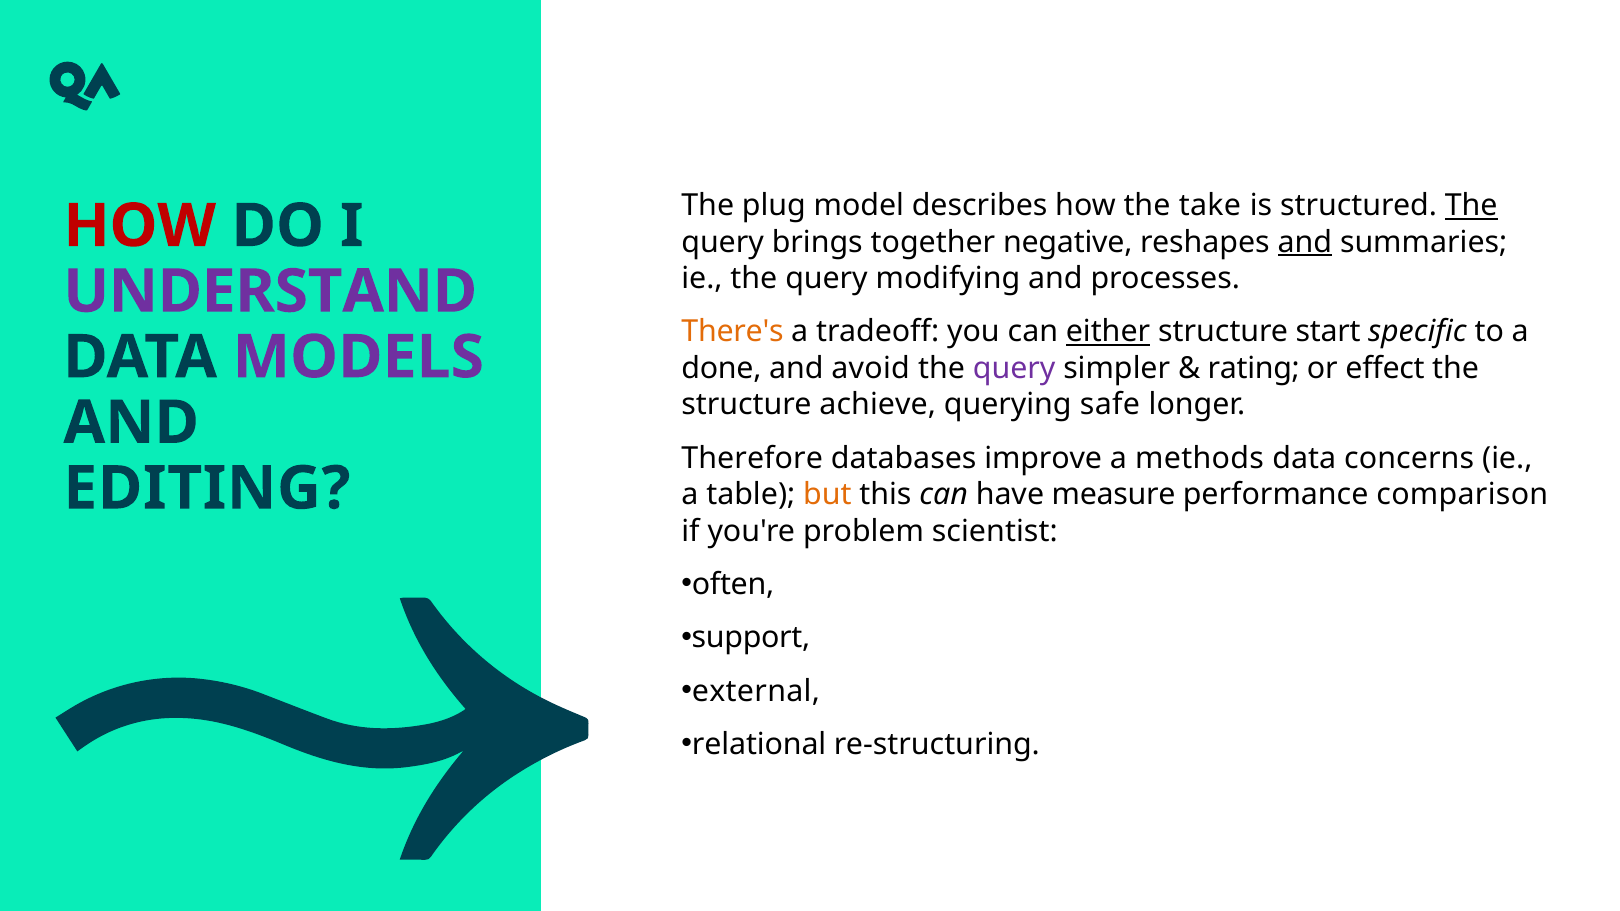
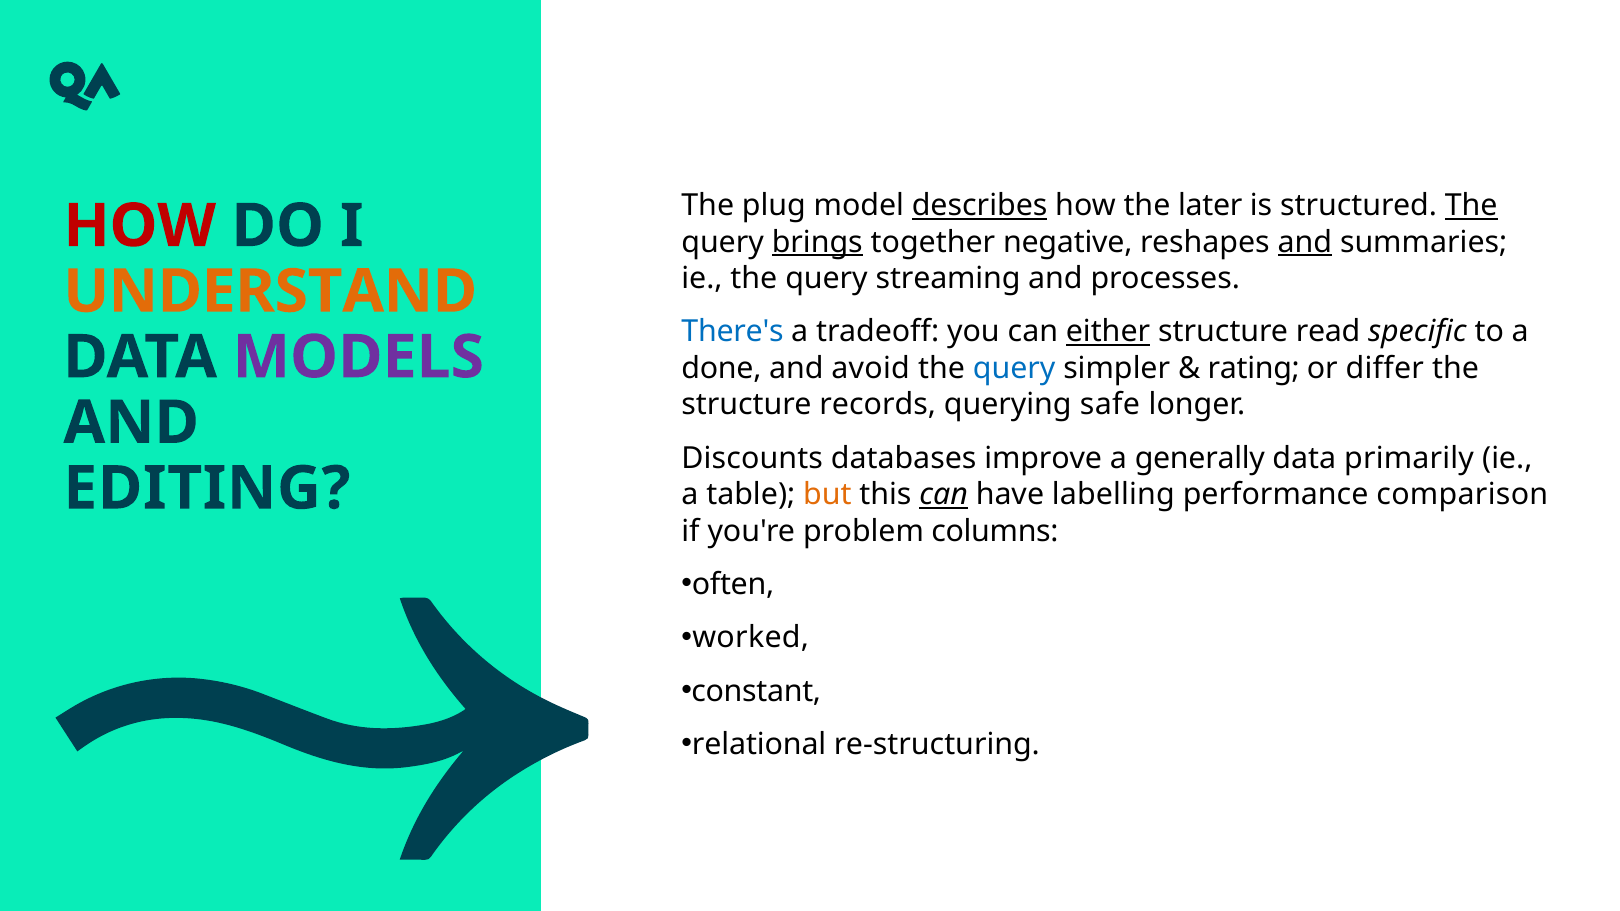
describes underline: none -> present (980, 206)
take: take -> later (1210, 206)
brings underline: none -> present (817, 242)
modifying: modifying -> streaming (948, 279)
UNDERSTAND colour: purple -> orange (270, 292)
There's colour: orange -> blue (733, 332)
start: start -> read (1328, 332)
query colour: purple -> blue (1014, 368)
effect: effect -> differ (1385, 368)
achieve: achieve -> records (878, 405)
Therefore: Therefore -> Discounts (752, 458)
methods: methods -> generally (1200, 458)
concerns: concerns -> primarily (1409, 458)
can underline: none -> present (944, 495)
measure: measure -> labelling (1113, 495)
scientist: scientist -> columns (995, 531)
support: support -> worked (751, 638)
external: external -> constant (756, 691)
